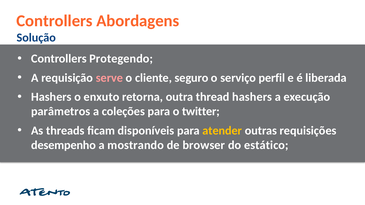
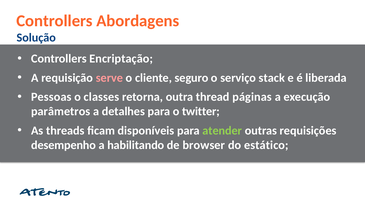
Protegendo: Protegendo -> Encriptação (121, 59)
perfil: perfil -> stack (272, 78)
Hashers: Hashers -> Pessoas (51, 97)
enxuto: enxuto -> classes (101, 97)
thread hashers: hashers -> páginas (252, 97)
coleções: coleções -> detalhes (123, 112)
atender colour: yellow -> light green (222, 131)
mostrando: mostrando -> habilitando (136, 145)
